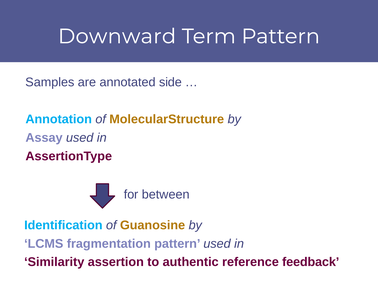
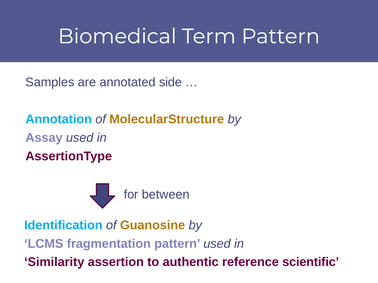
Downward: Downward -> Biomedical (117, 36)
feedback: feedback -> scientific (311, 263)
